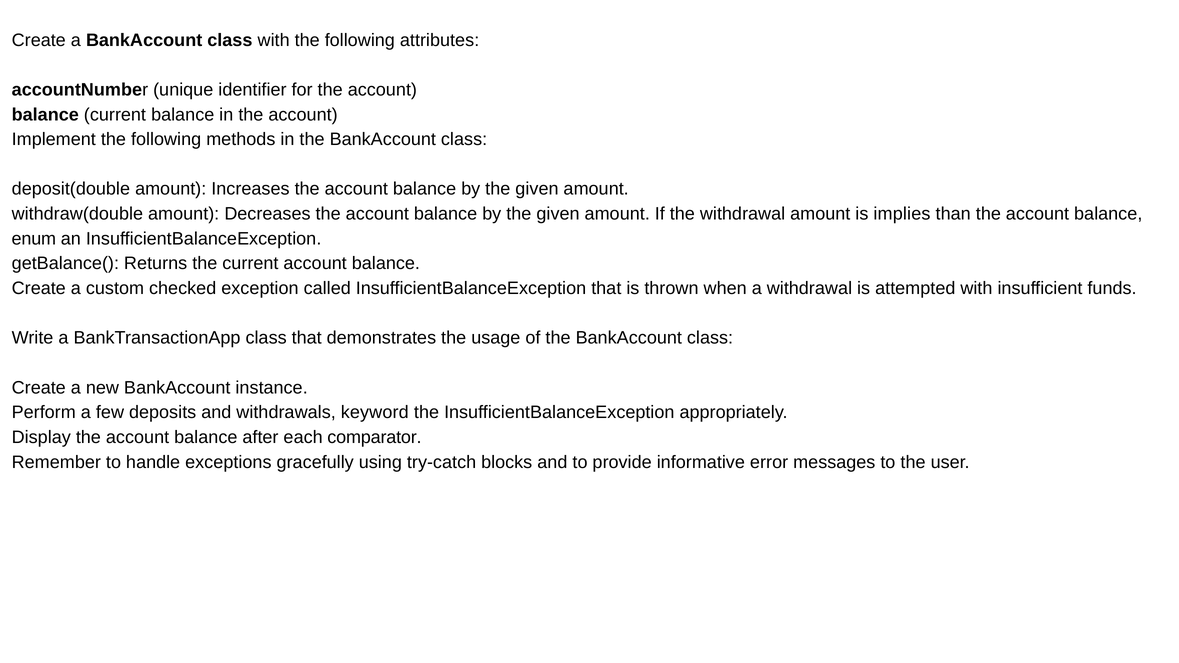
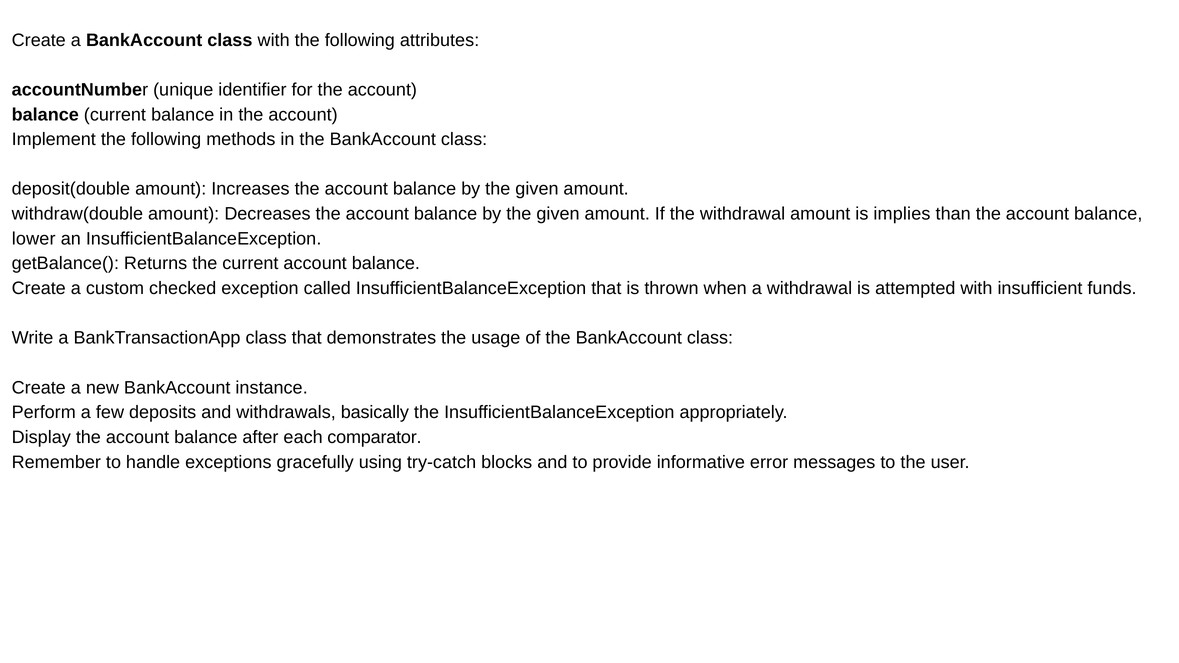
enum: enum -> lower (34, 239)
keyword: keyword -> basically (375, 413)
